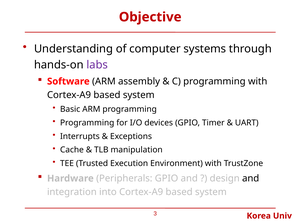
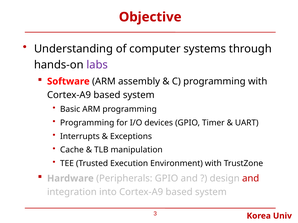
and colour: black -> red (251, 179)
